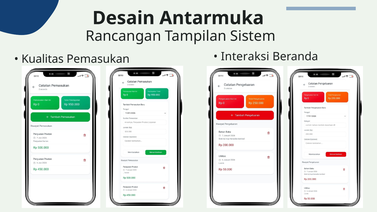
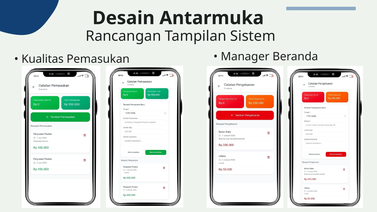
Interaksi: Interaksi -> Manager (245, 57)
